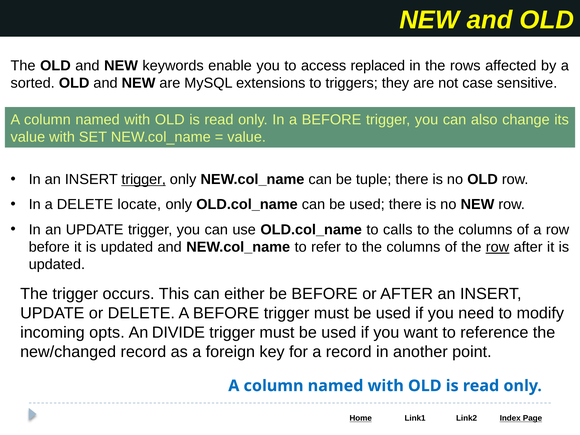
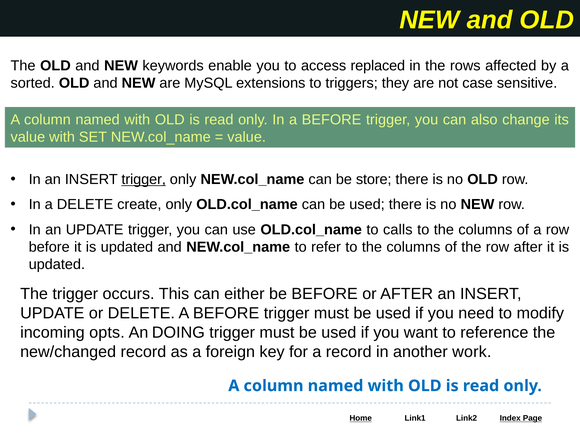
tuple: tuple -> store (374, 179)
locate: locate -> create (139, 204)
row underline: present -> none (498, 247)
DIVIDE: DIVIDE -> DOING (178, 333)
point: point -> work (472, 352)
